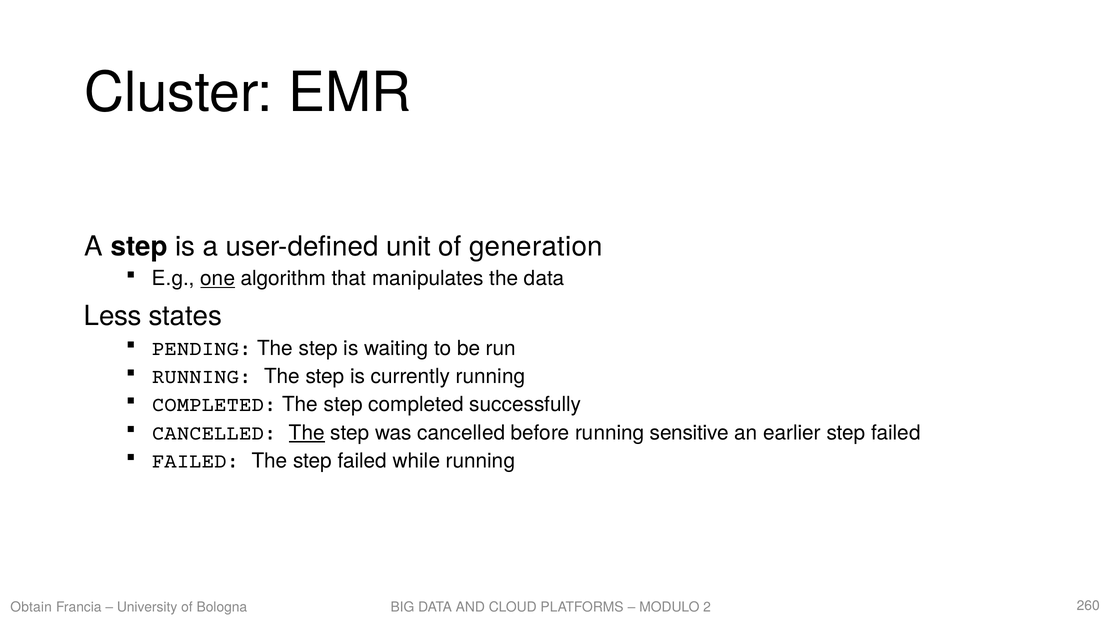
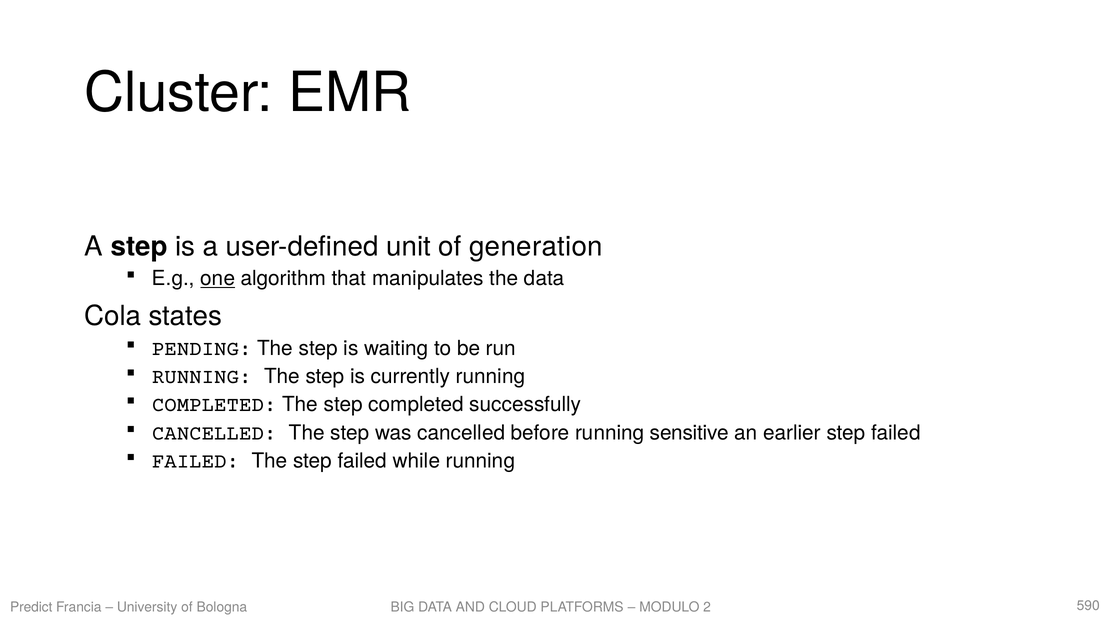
Less: Less -> Cola (113, 316)
The underline: present -> none (307, 433)
Obtain: Obtain -> Predict (31, 608)
260: 260 -> 590 (1088, 606)
